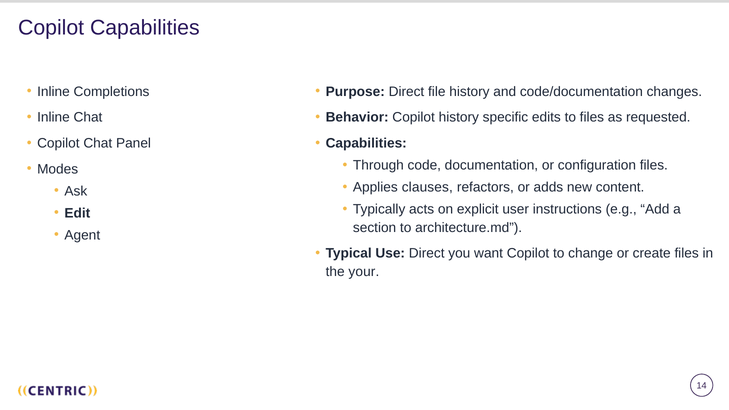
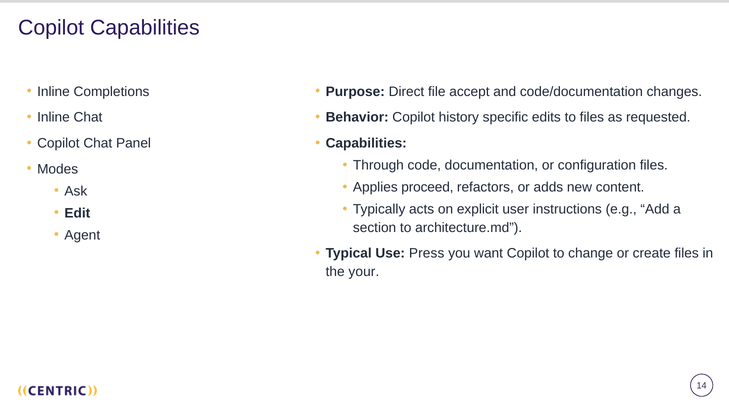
file history: history -> accept (469, 92)
clauses: clauses -> proceed (427, 187)
Use Direct: Direct -> Press (427, 253)
